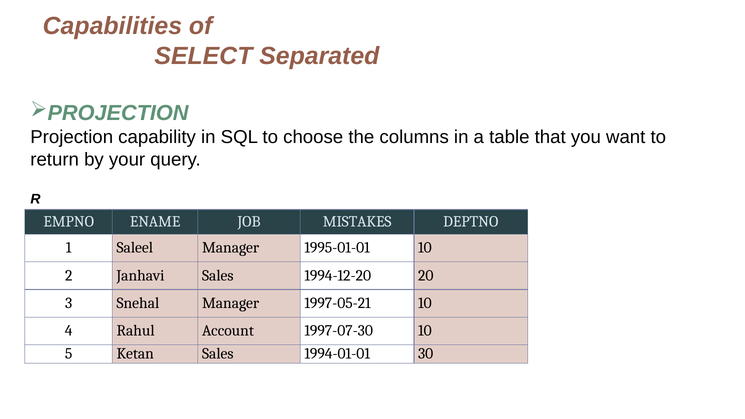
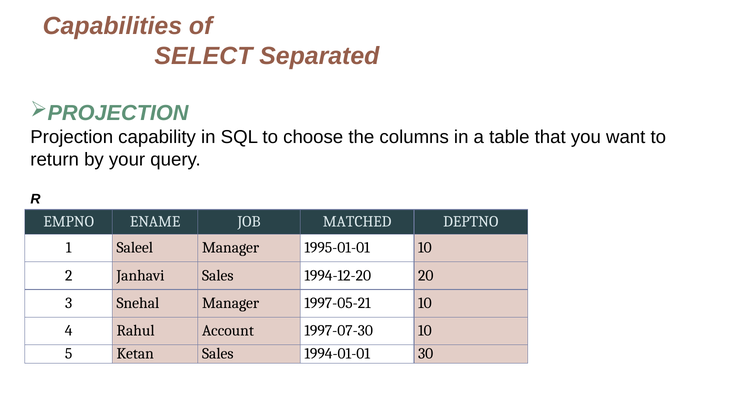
MISTAKES: MISTAKES -> MATCHED (357, 222)
